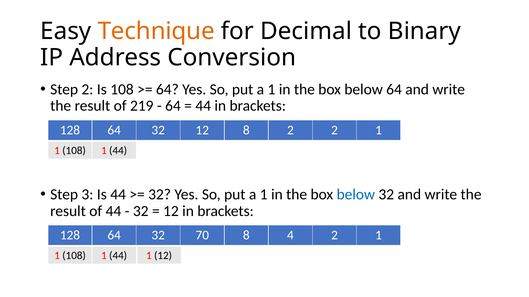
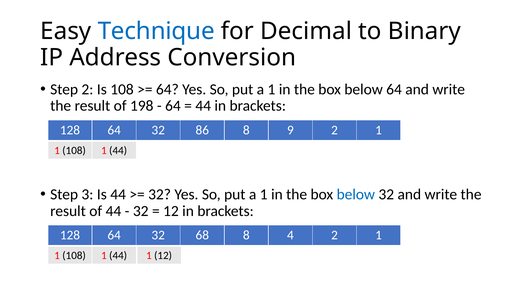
Technique colour: orange -> blue (156, 31)
219: 219 -> 198 (142, 106)
32 12: 12 -> 86 (202, 130)
8 2: 2 -> 9 (290, 130)
70: 70 -> 68 (202, 236)
